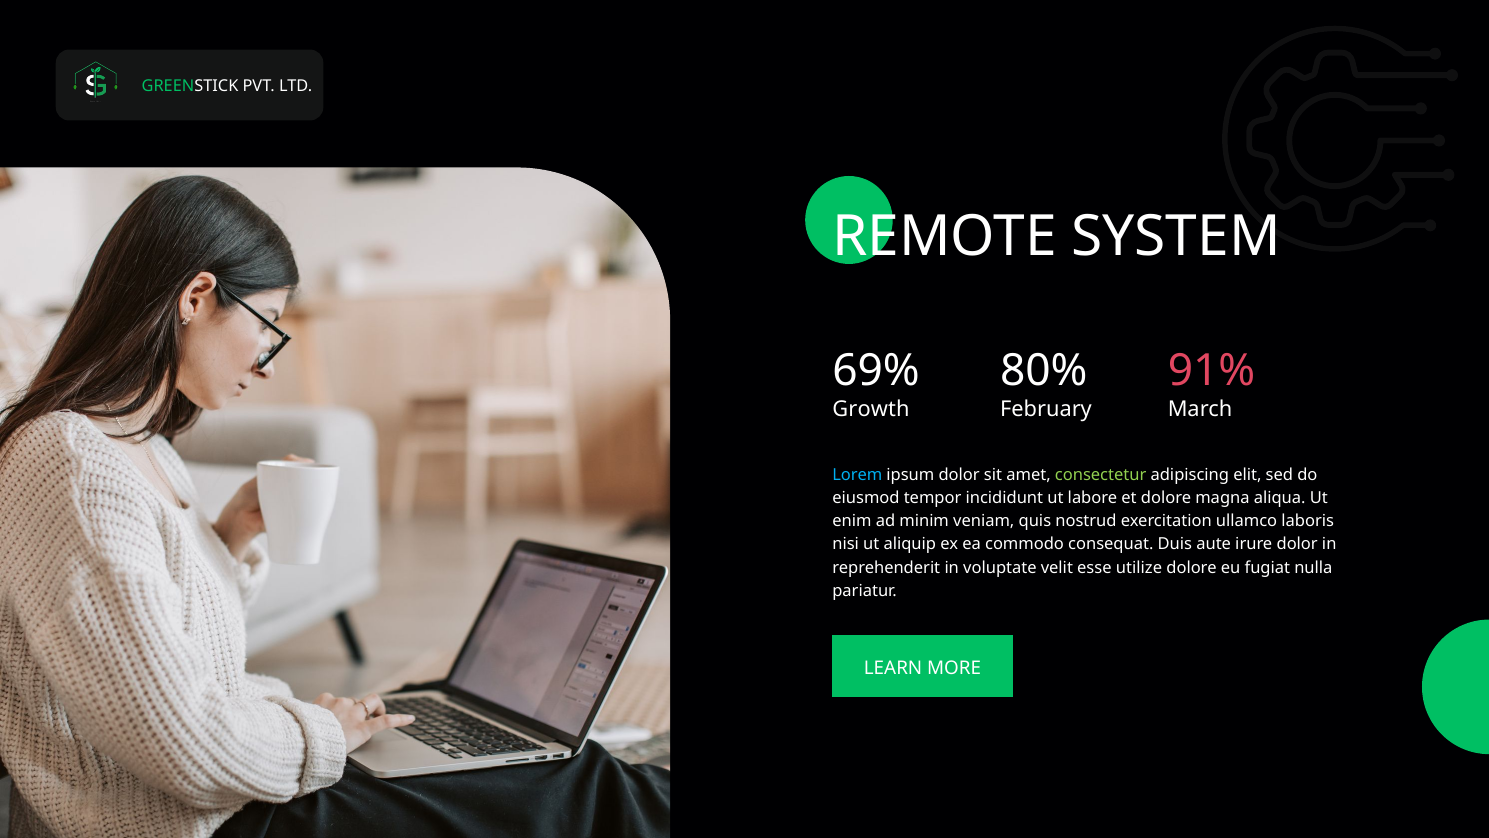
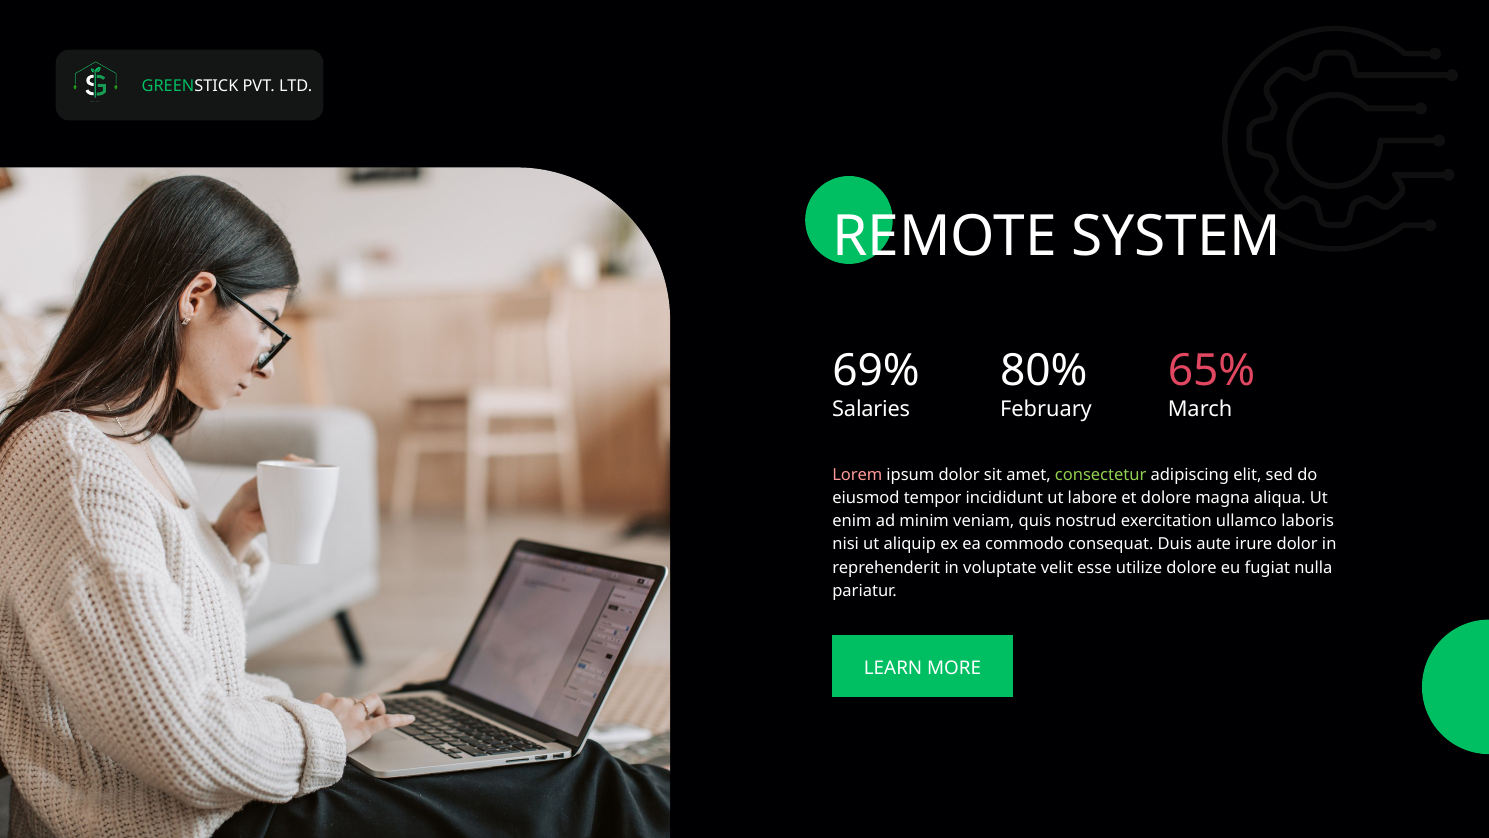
91%: 91% -> 65% (1212, 371)
Growth: Growth -> Salaries (871, 409)
Lorem colour: light blue -> pink (857, 475)
